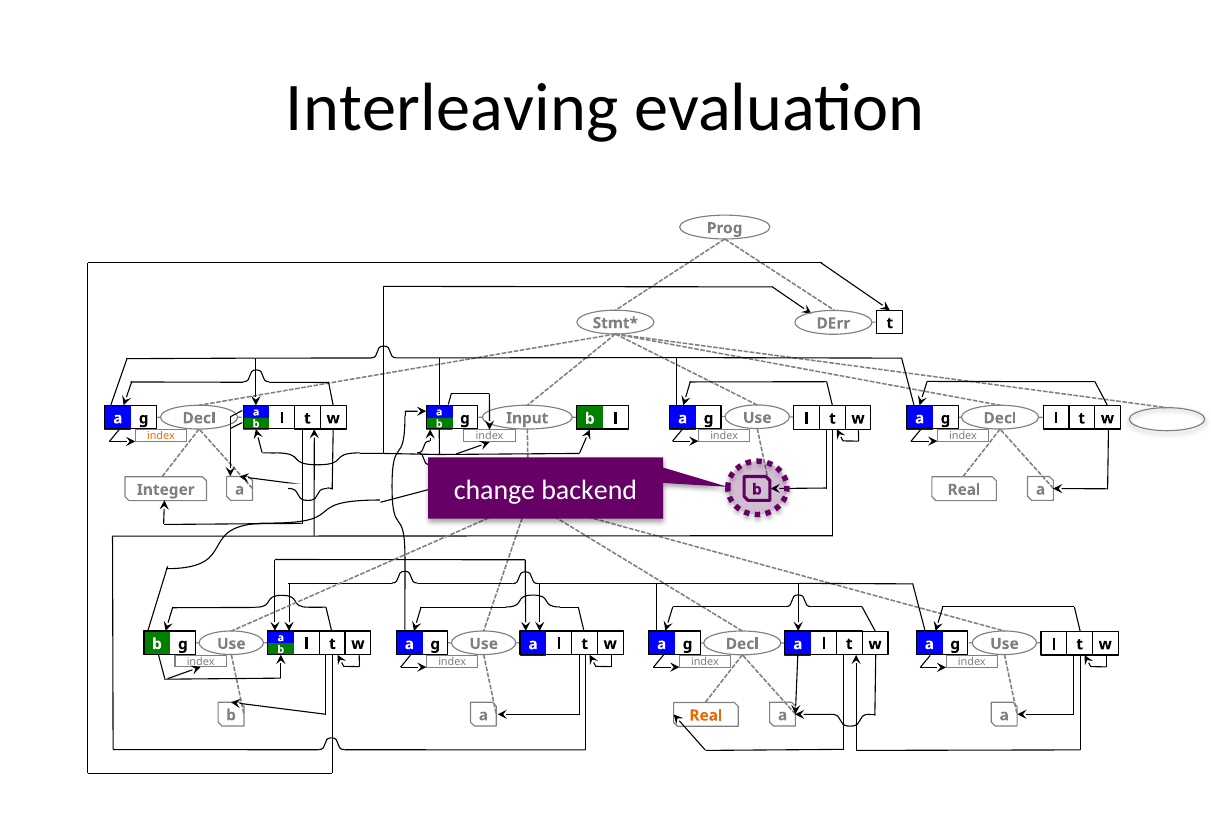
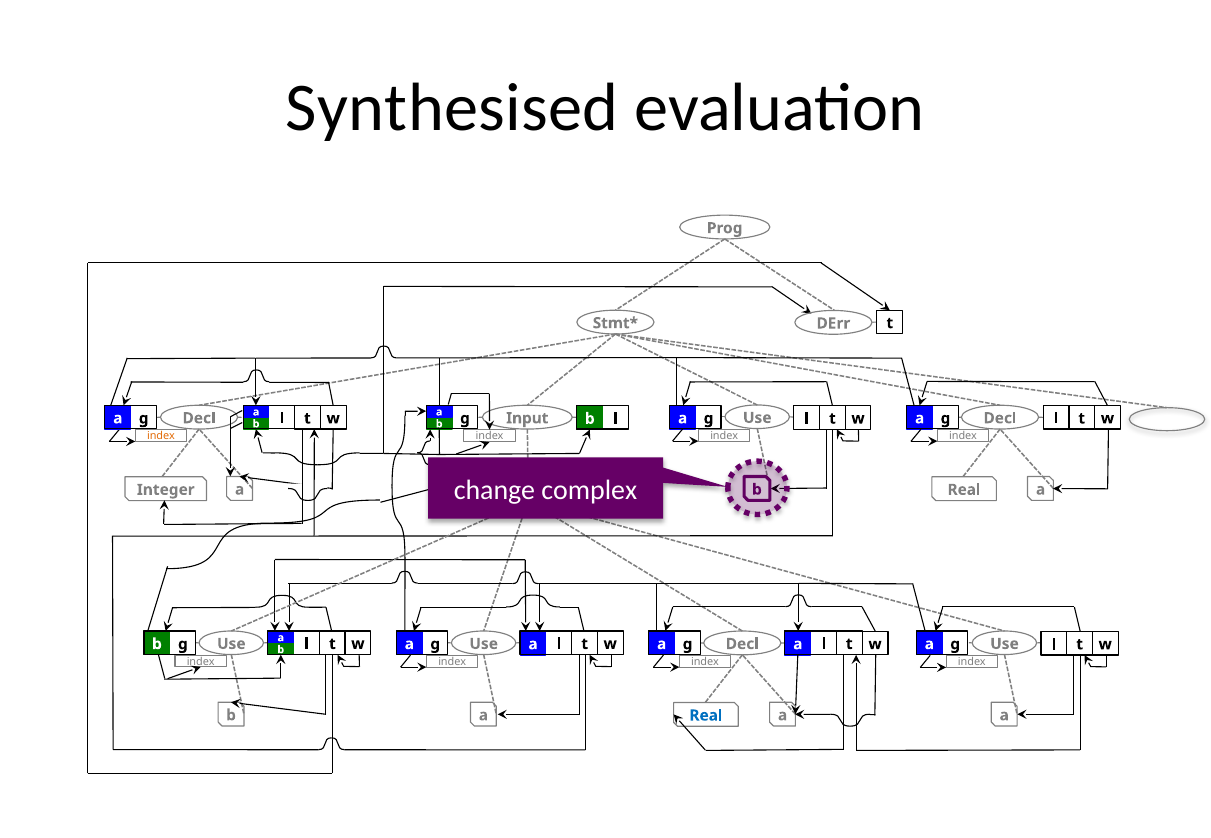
Interleaving: Interleaving -> Synthesised (452, 108)
backend: backend -> complex (589, 490)
Real colour: orange -> blue (706, 716)
